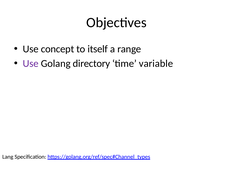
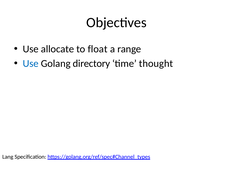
concept: concept -> allocate (57, 49)
itself: itself -> float (98, 49)
Use colour: purple -> blue (31, 63)
variable: variable -> thought (156, 63)
